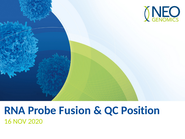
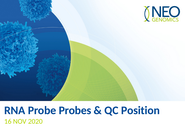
Fusion: Fusion -> Probes (75, 110)
